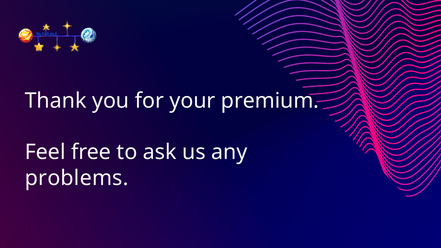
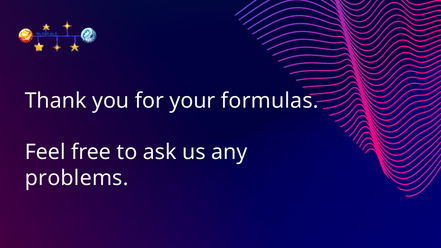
premium: premium -> formulas (270, 101)
